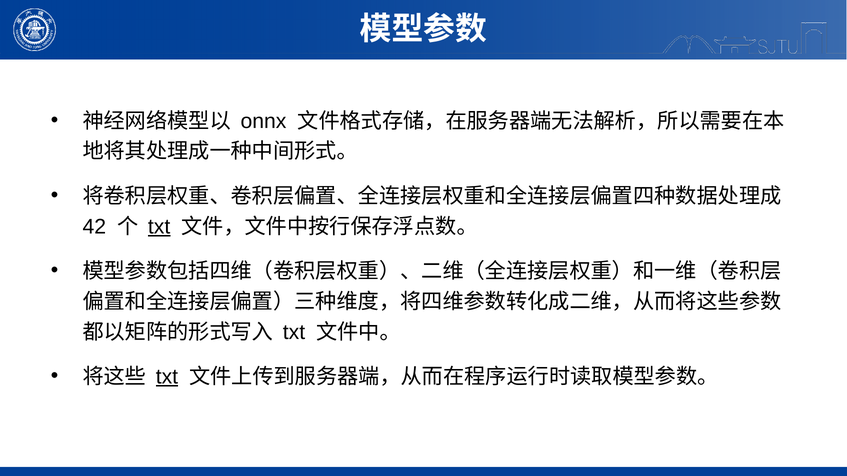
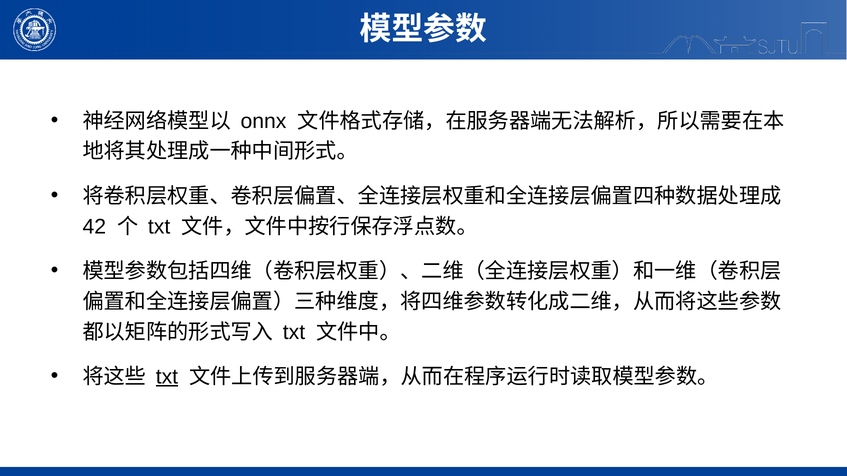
txt underline: present -> none (159, 227)
